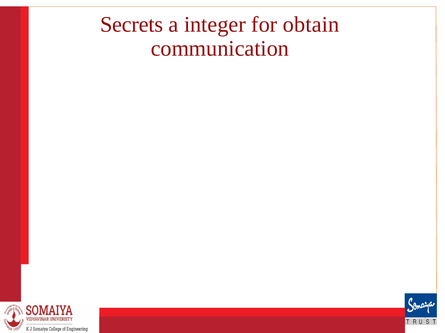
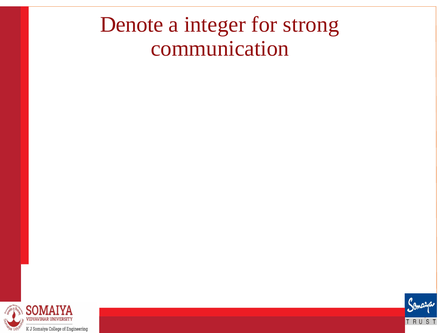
Secrets: Secrets -> Denote (132, 25)
obtain: obtain -> strong (311, 25)
